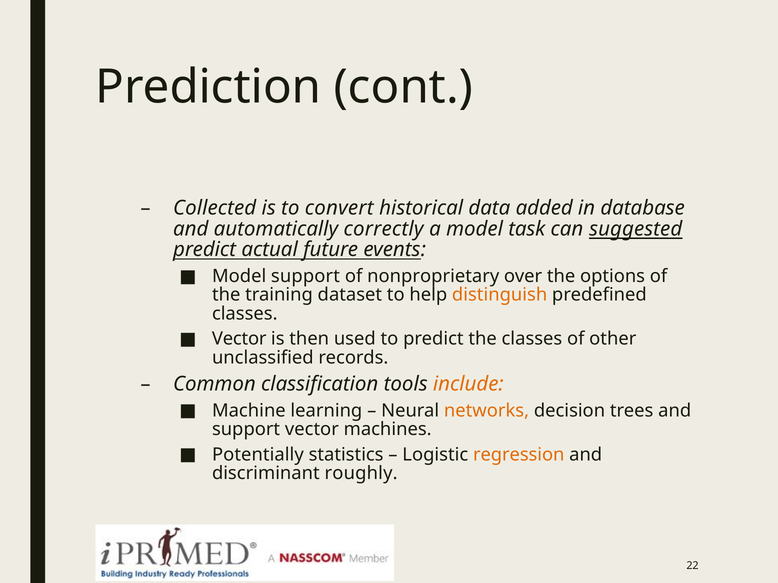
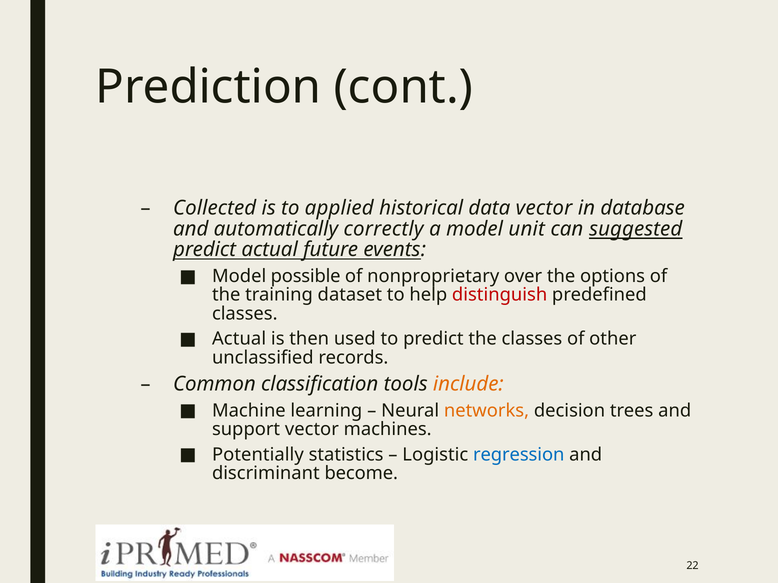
convert: convert -> applied (339, 208)
data added: added -> vector (544, 208)
task: task -> unit (527, 229)
Model support: support -> possible (306, 276)
distinguish colour: orange -> red (500, 295)
Vector: Vector -> Actual (239, 339)
regression colour: orange -> blue (519, 455)
roughly: roughly -> become (361, 474)
